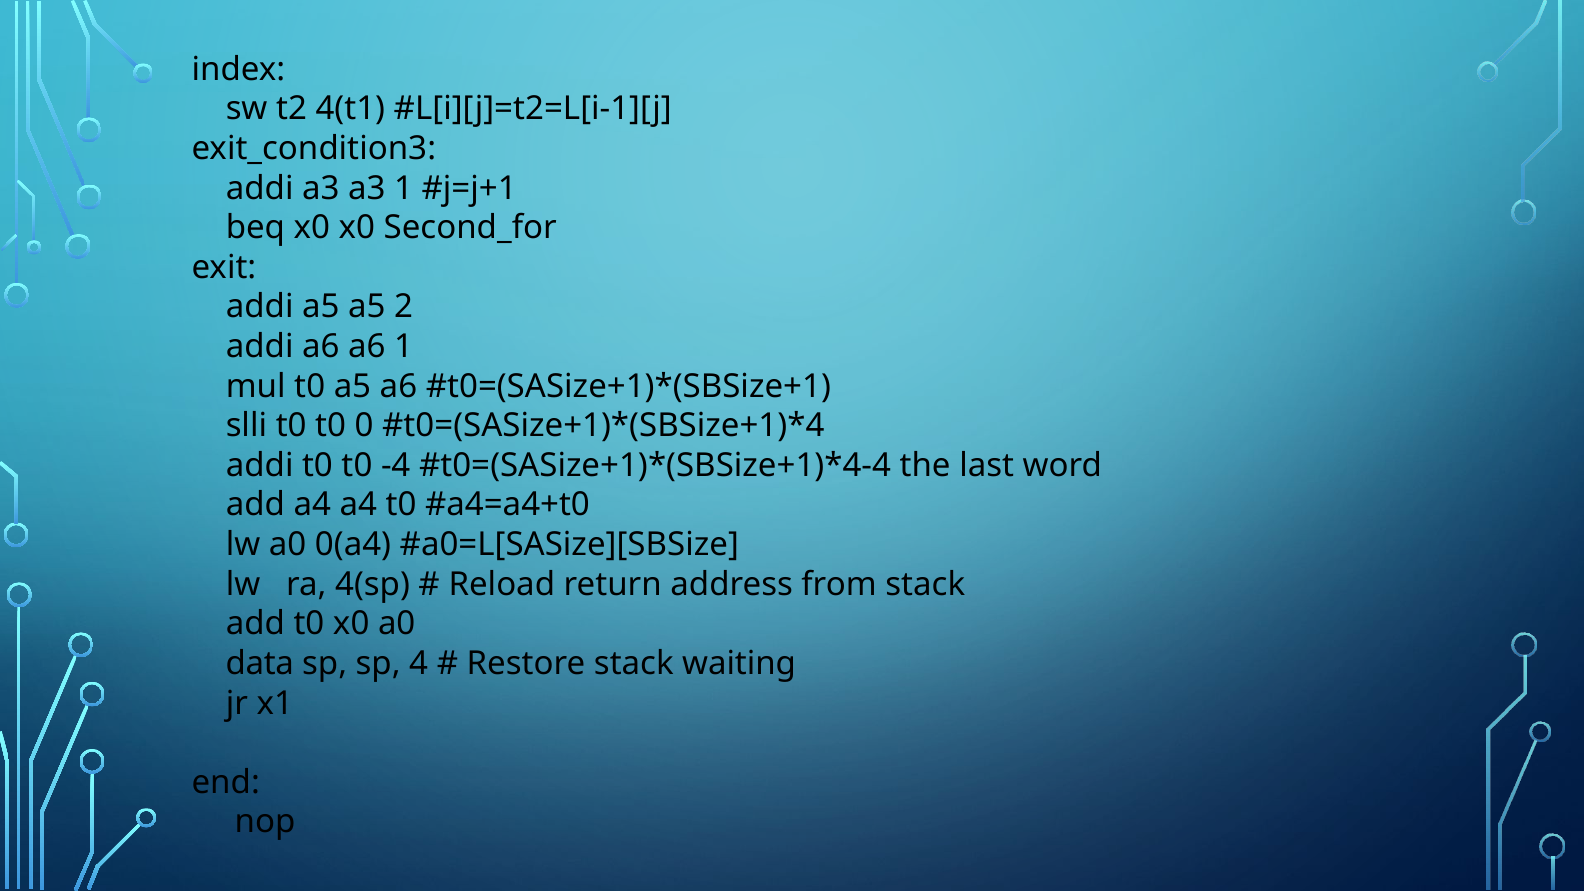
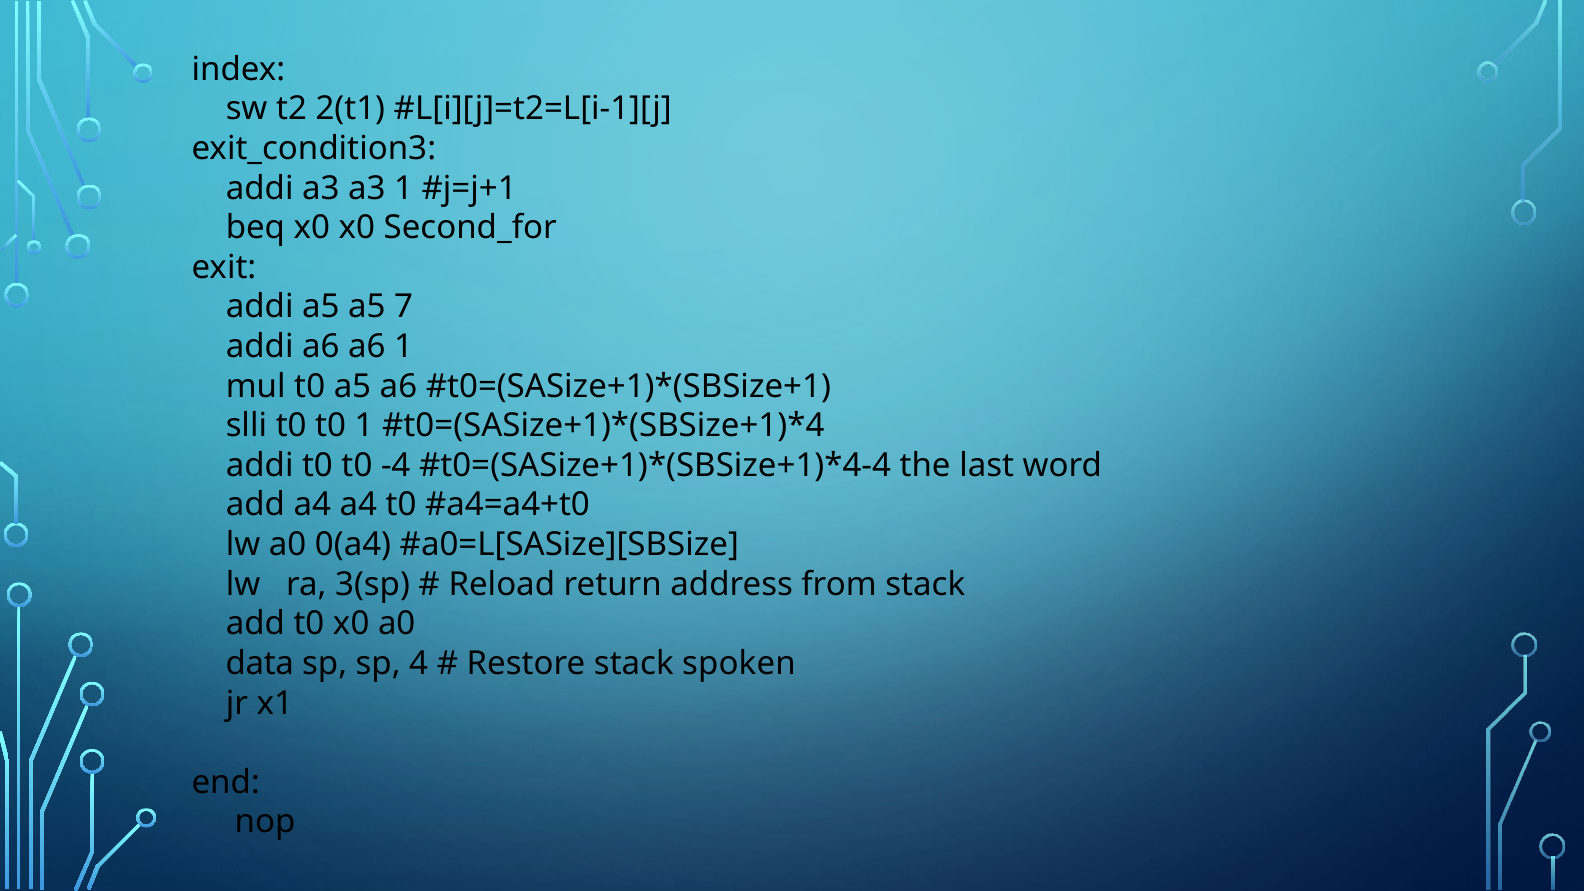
4(t1: 4(t1 -> 2(t1 (350, 109)
2: 2 -> 7 (404, 307)
t0 0: 0 -> 1 (364, 426)
4(sp: 4(sp -> 3(sp (373, 584)
waiting: waiting -> spoken (739, 664)
